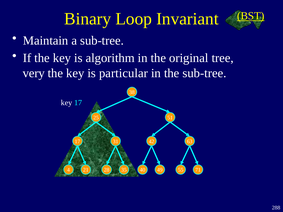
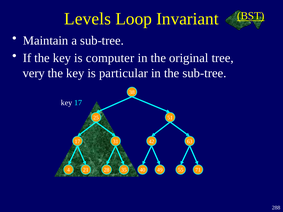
Binary: Binary -> Levels (88, 19)
algorithm: algorithm -> computer (110, 58)
